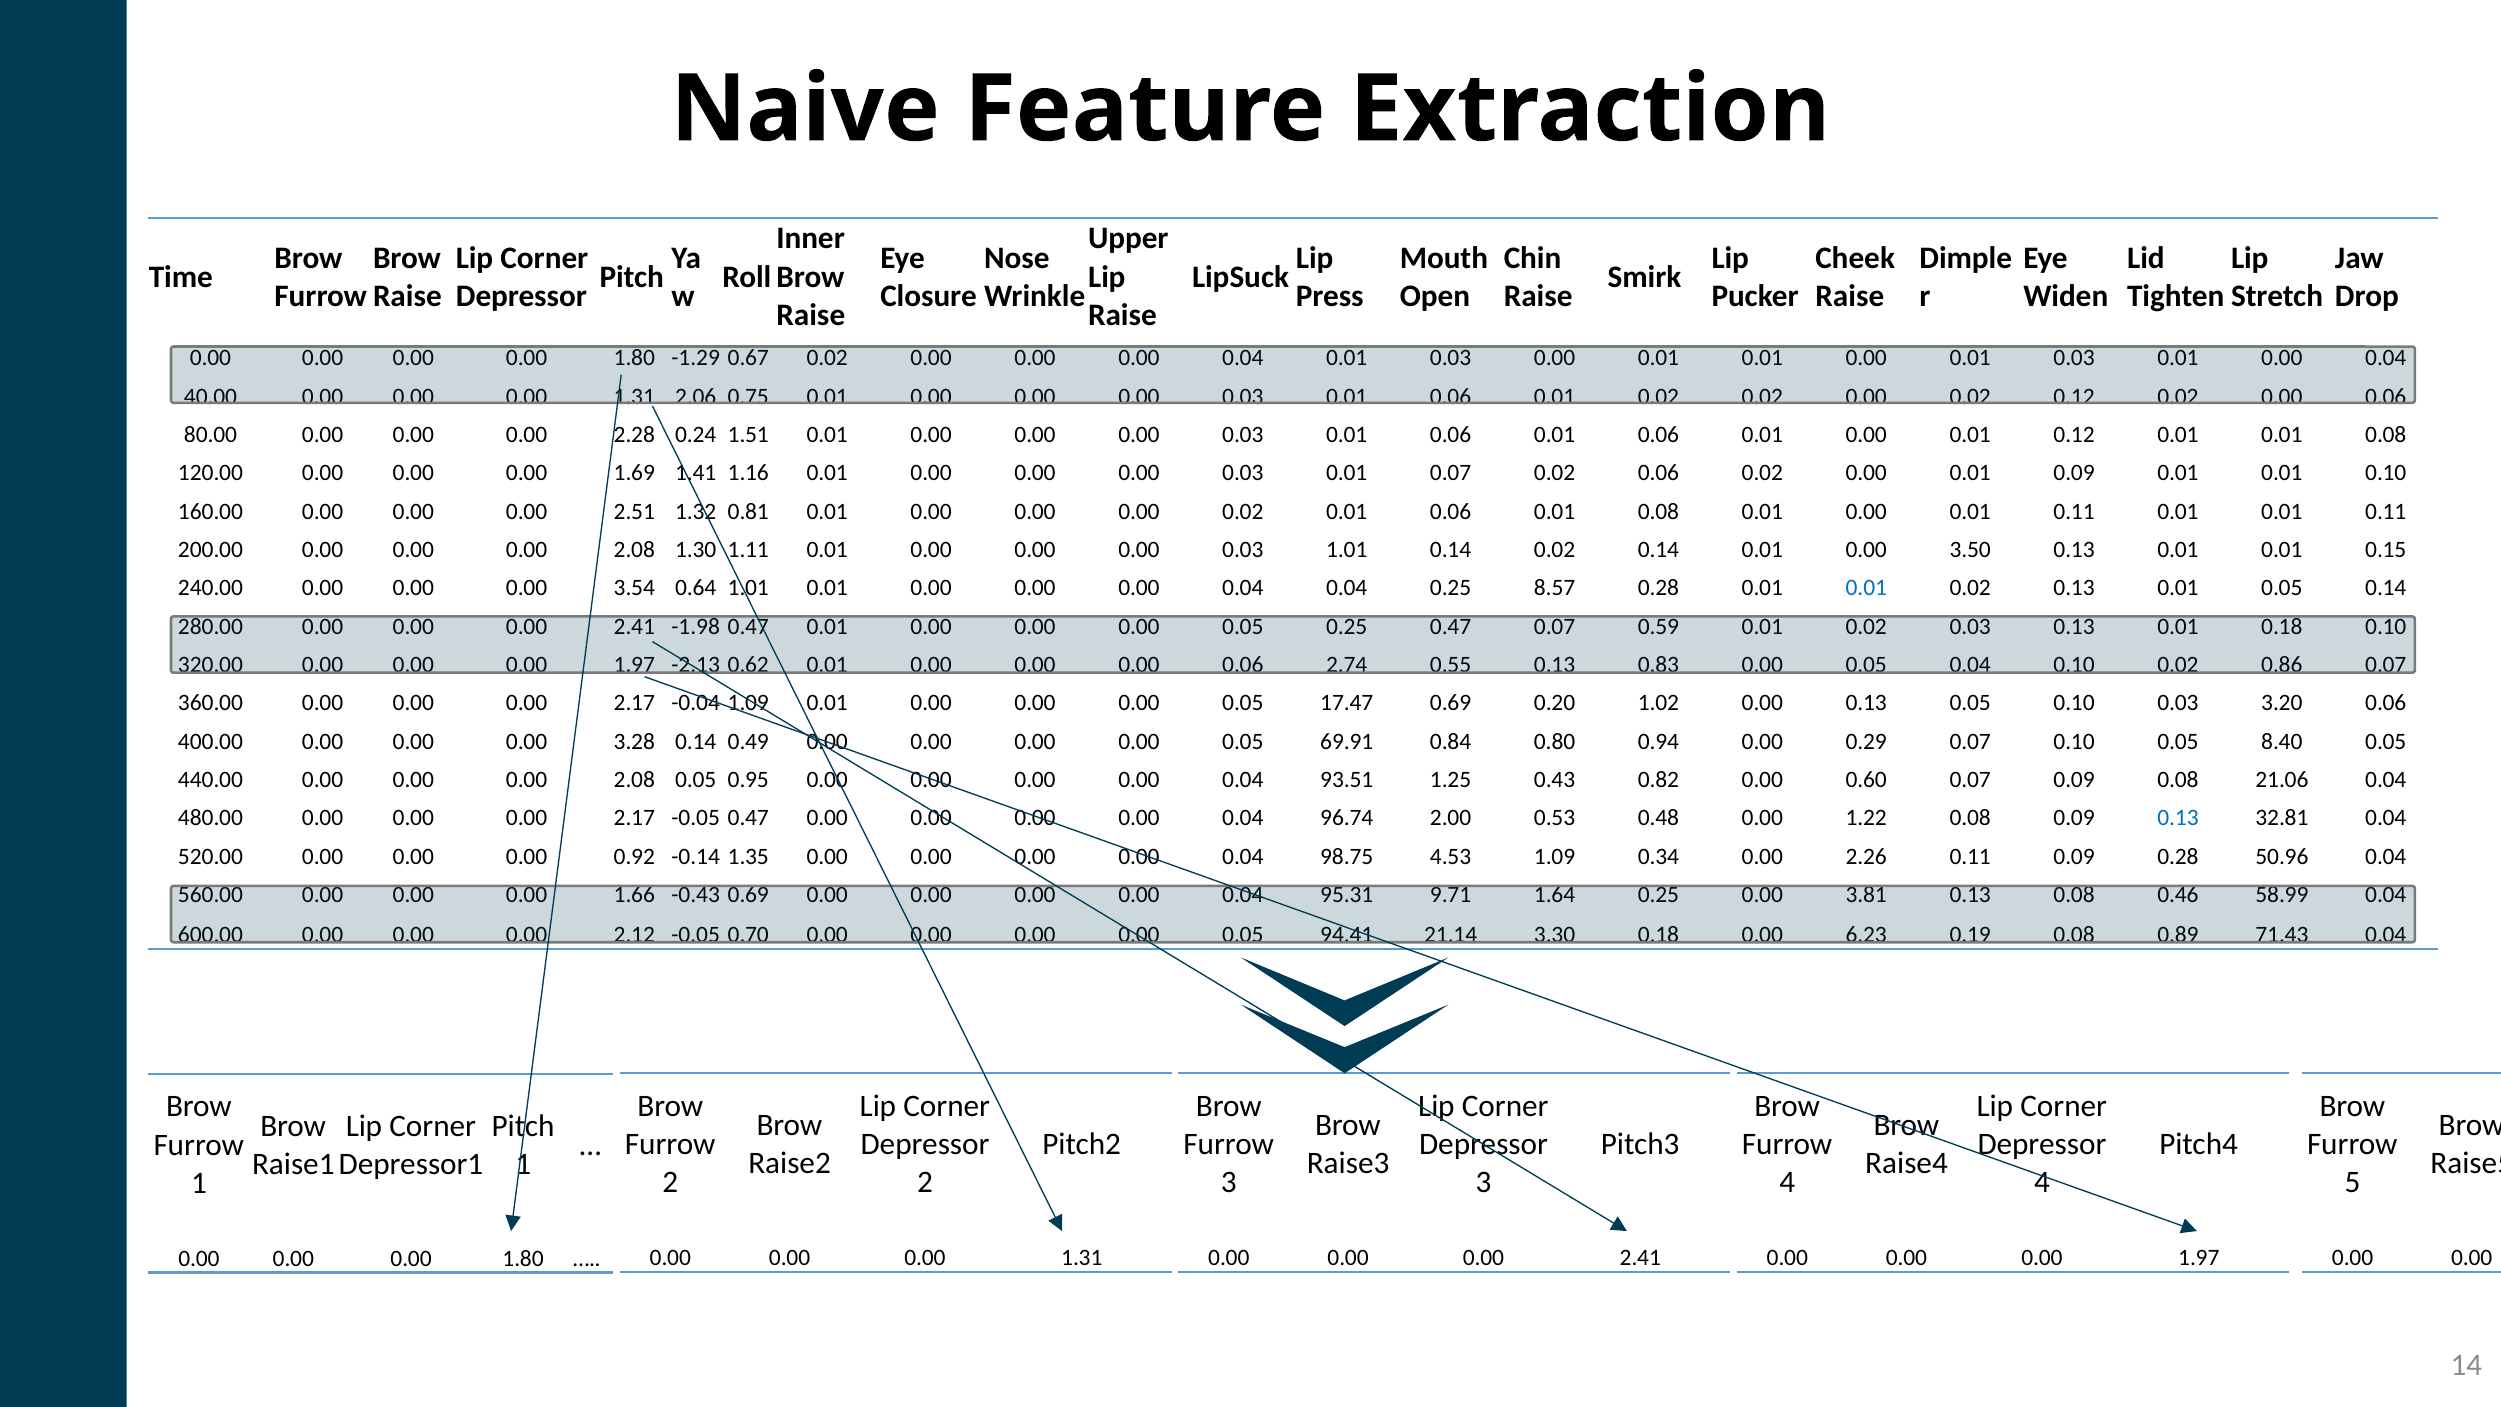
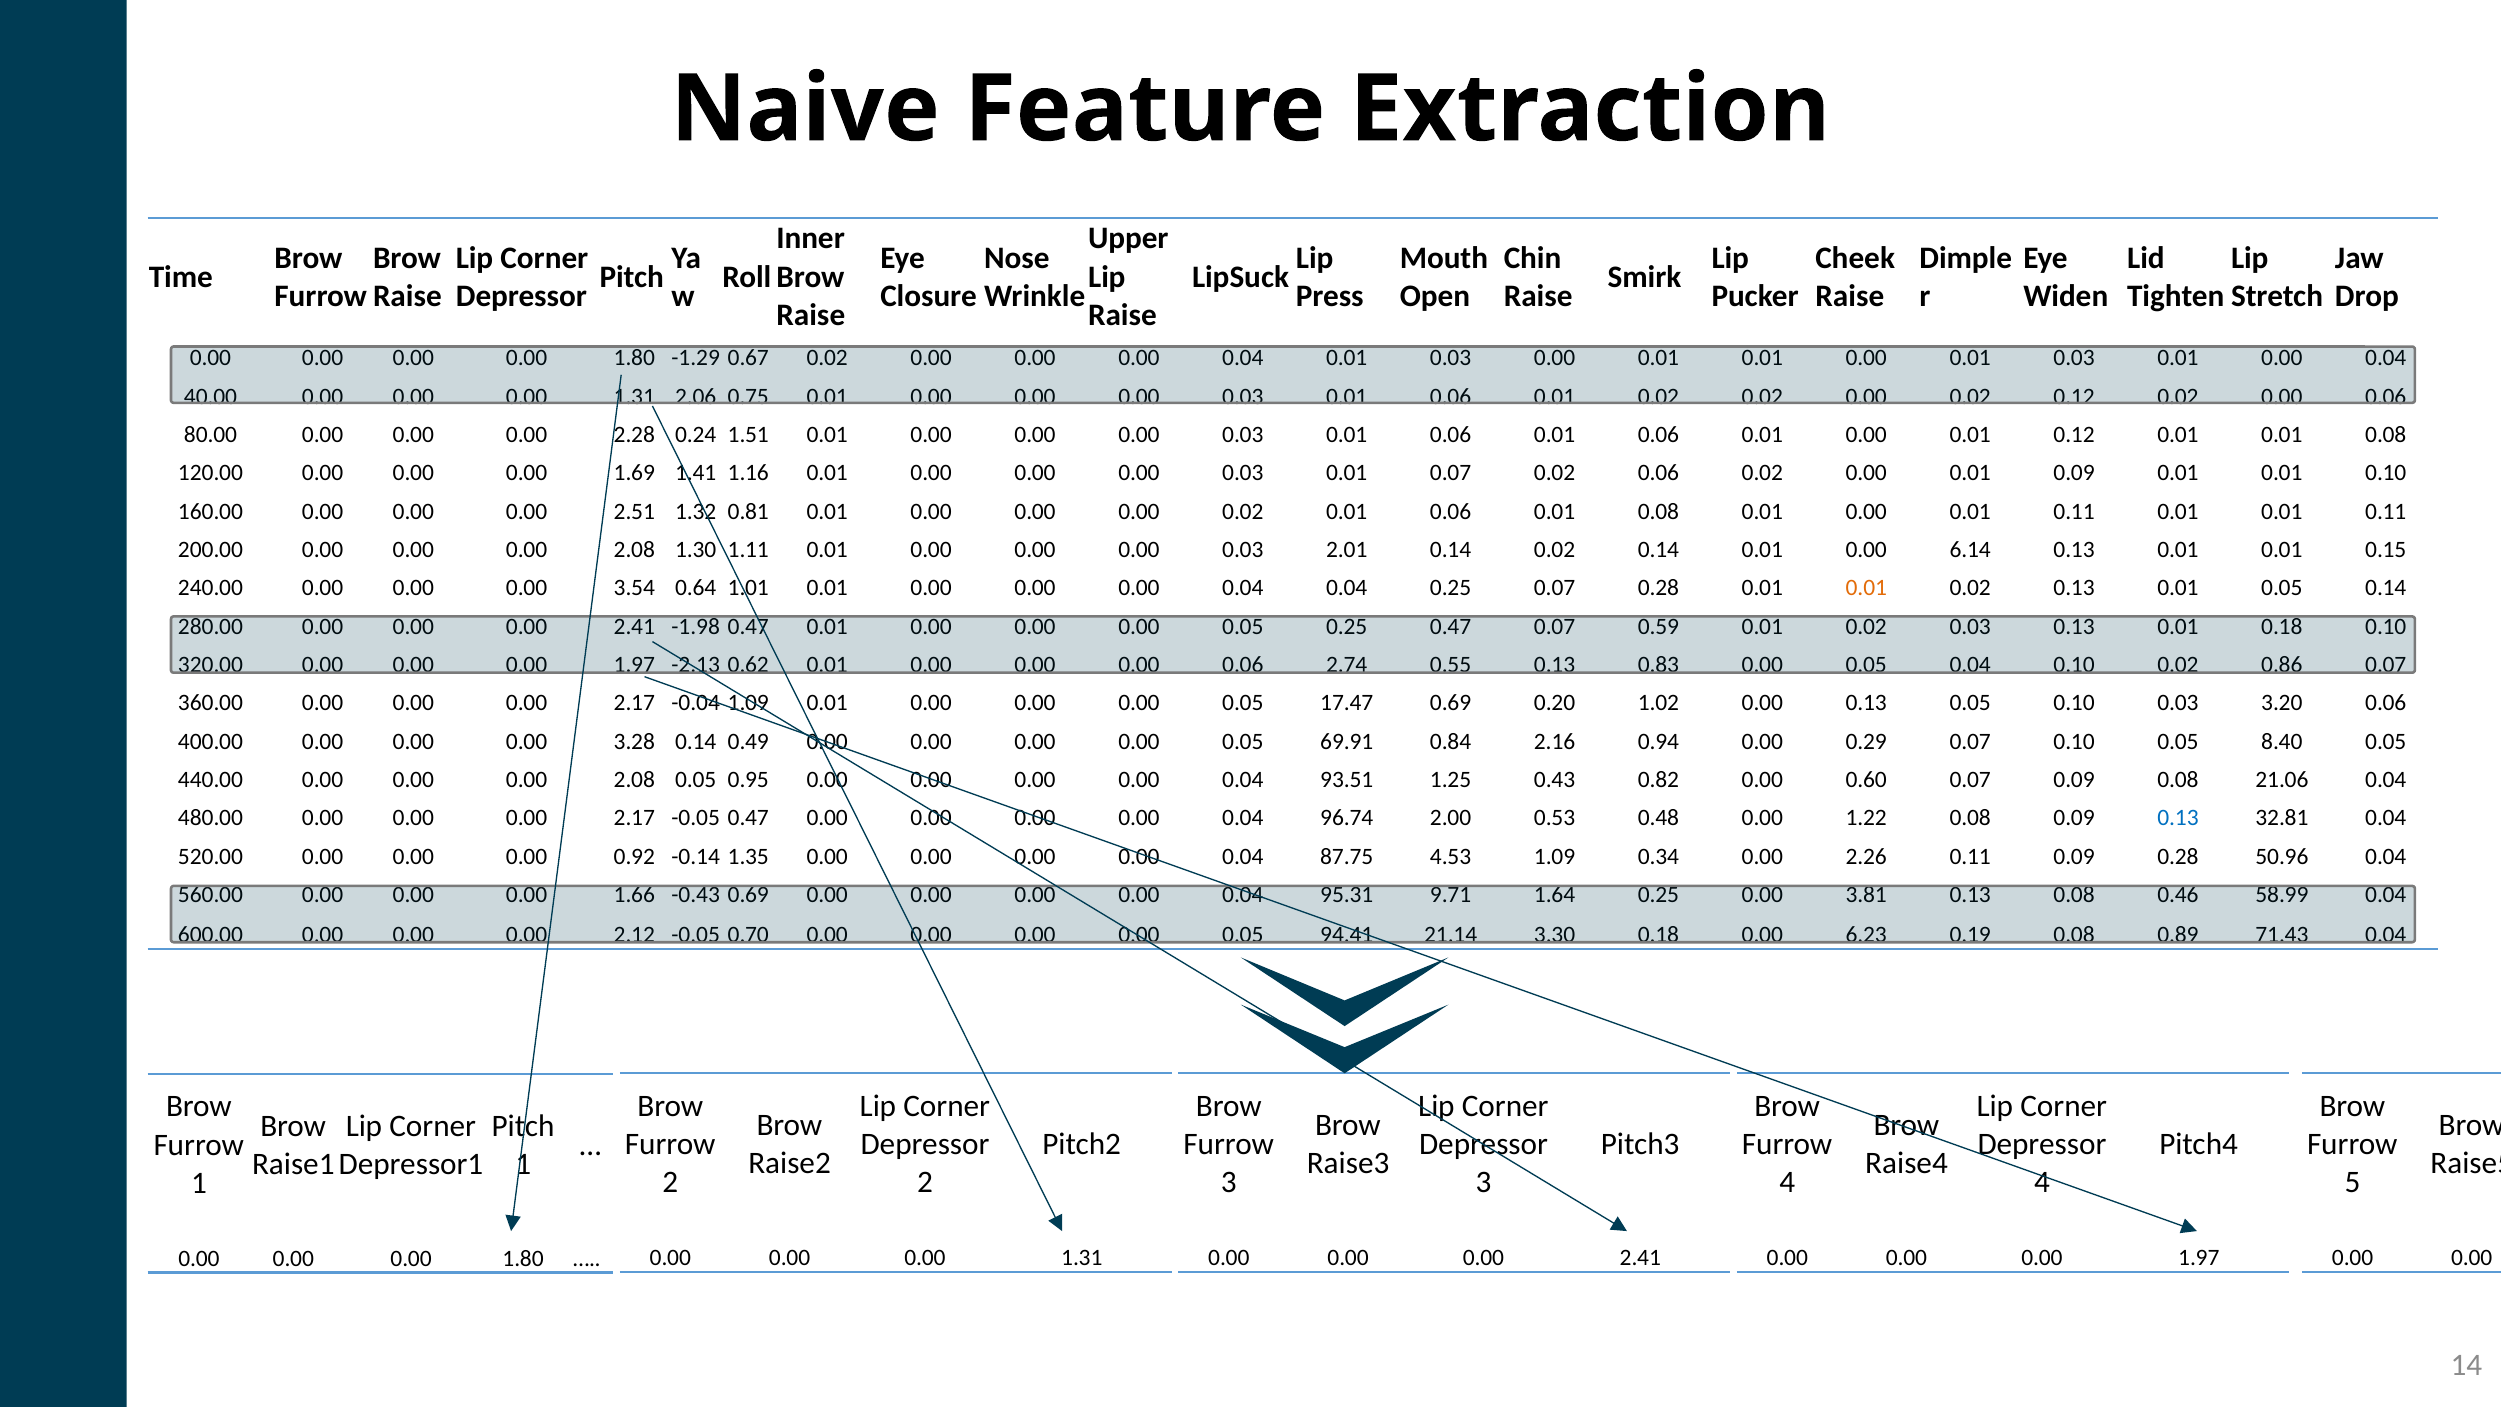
0.03 1.01: 1.01 -> 2.01 (1347, 550)
3.50: 3.50 -> 6.14 (1970, 550)
0.25 8.57: 8.57 -> 0.07 (1555, 588)
0.01 colour: blue -> orange (1866, 588)
0.80: 0.80 -> 2.16 (1555, 741)
98.75: 98.75 -> 87.75 (1347, 856)
